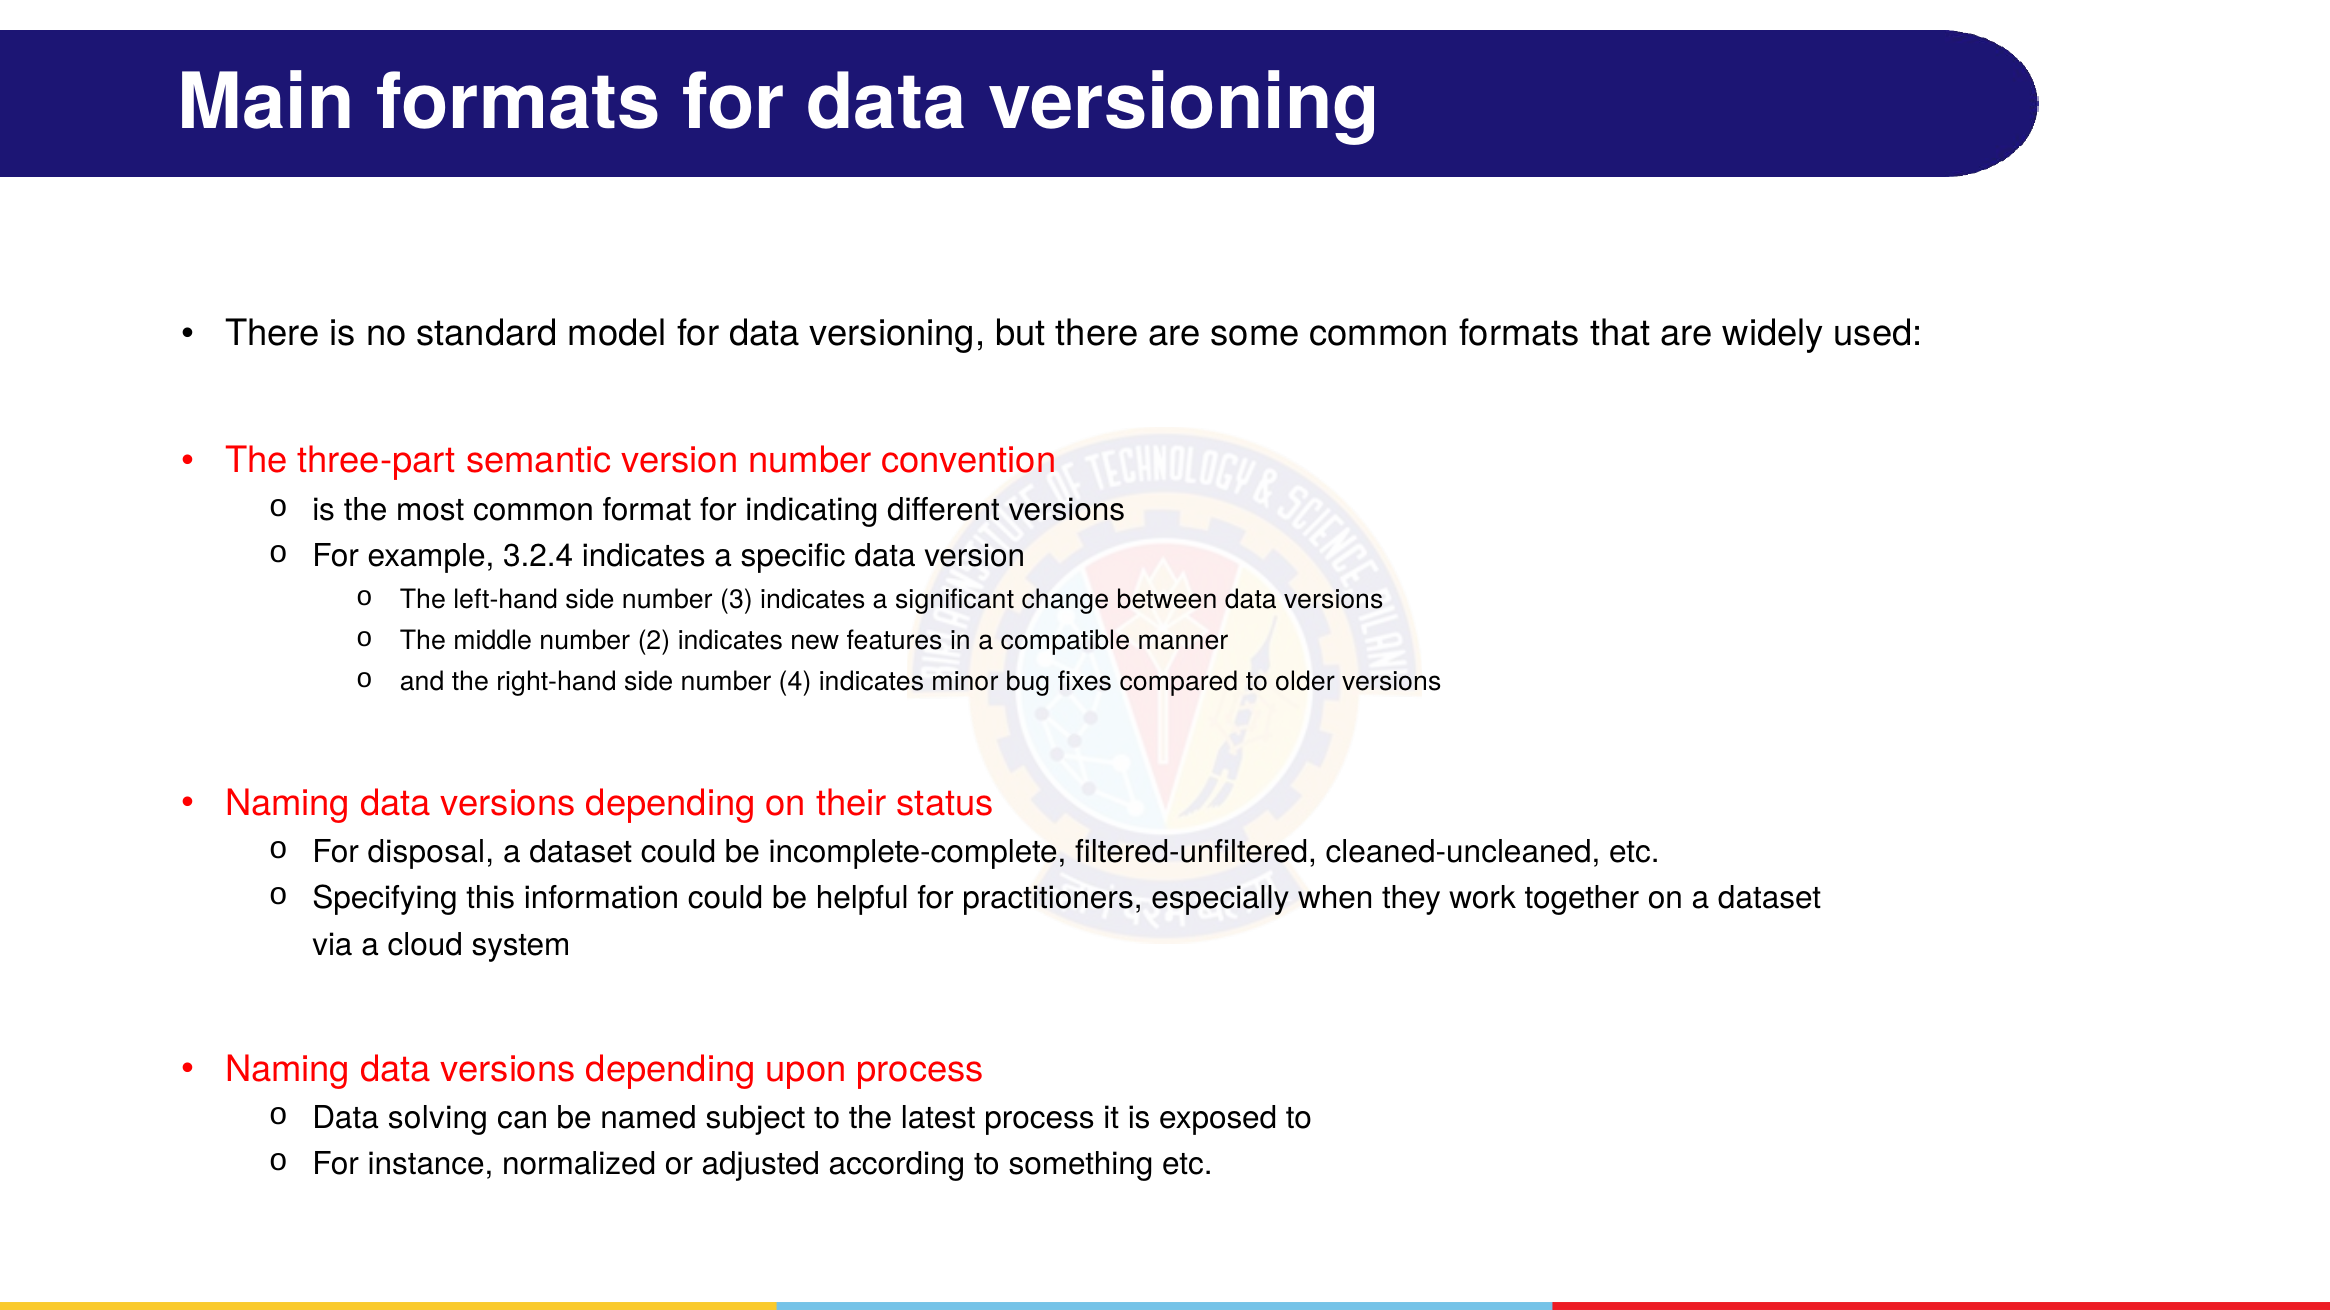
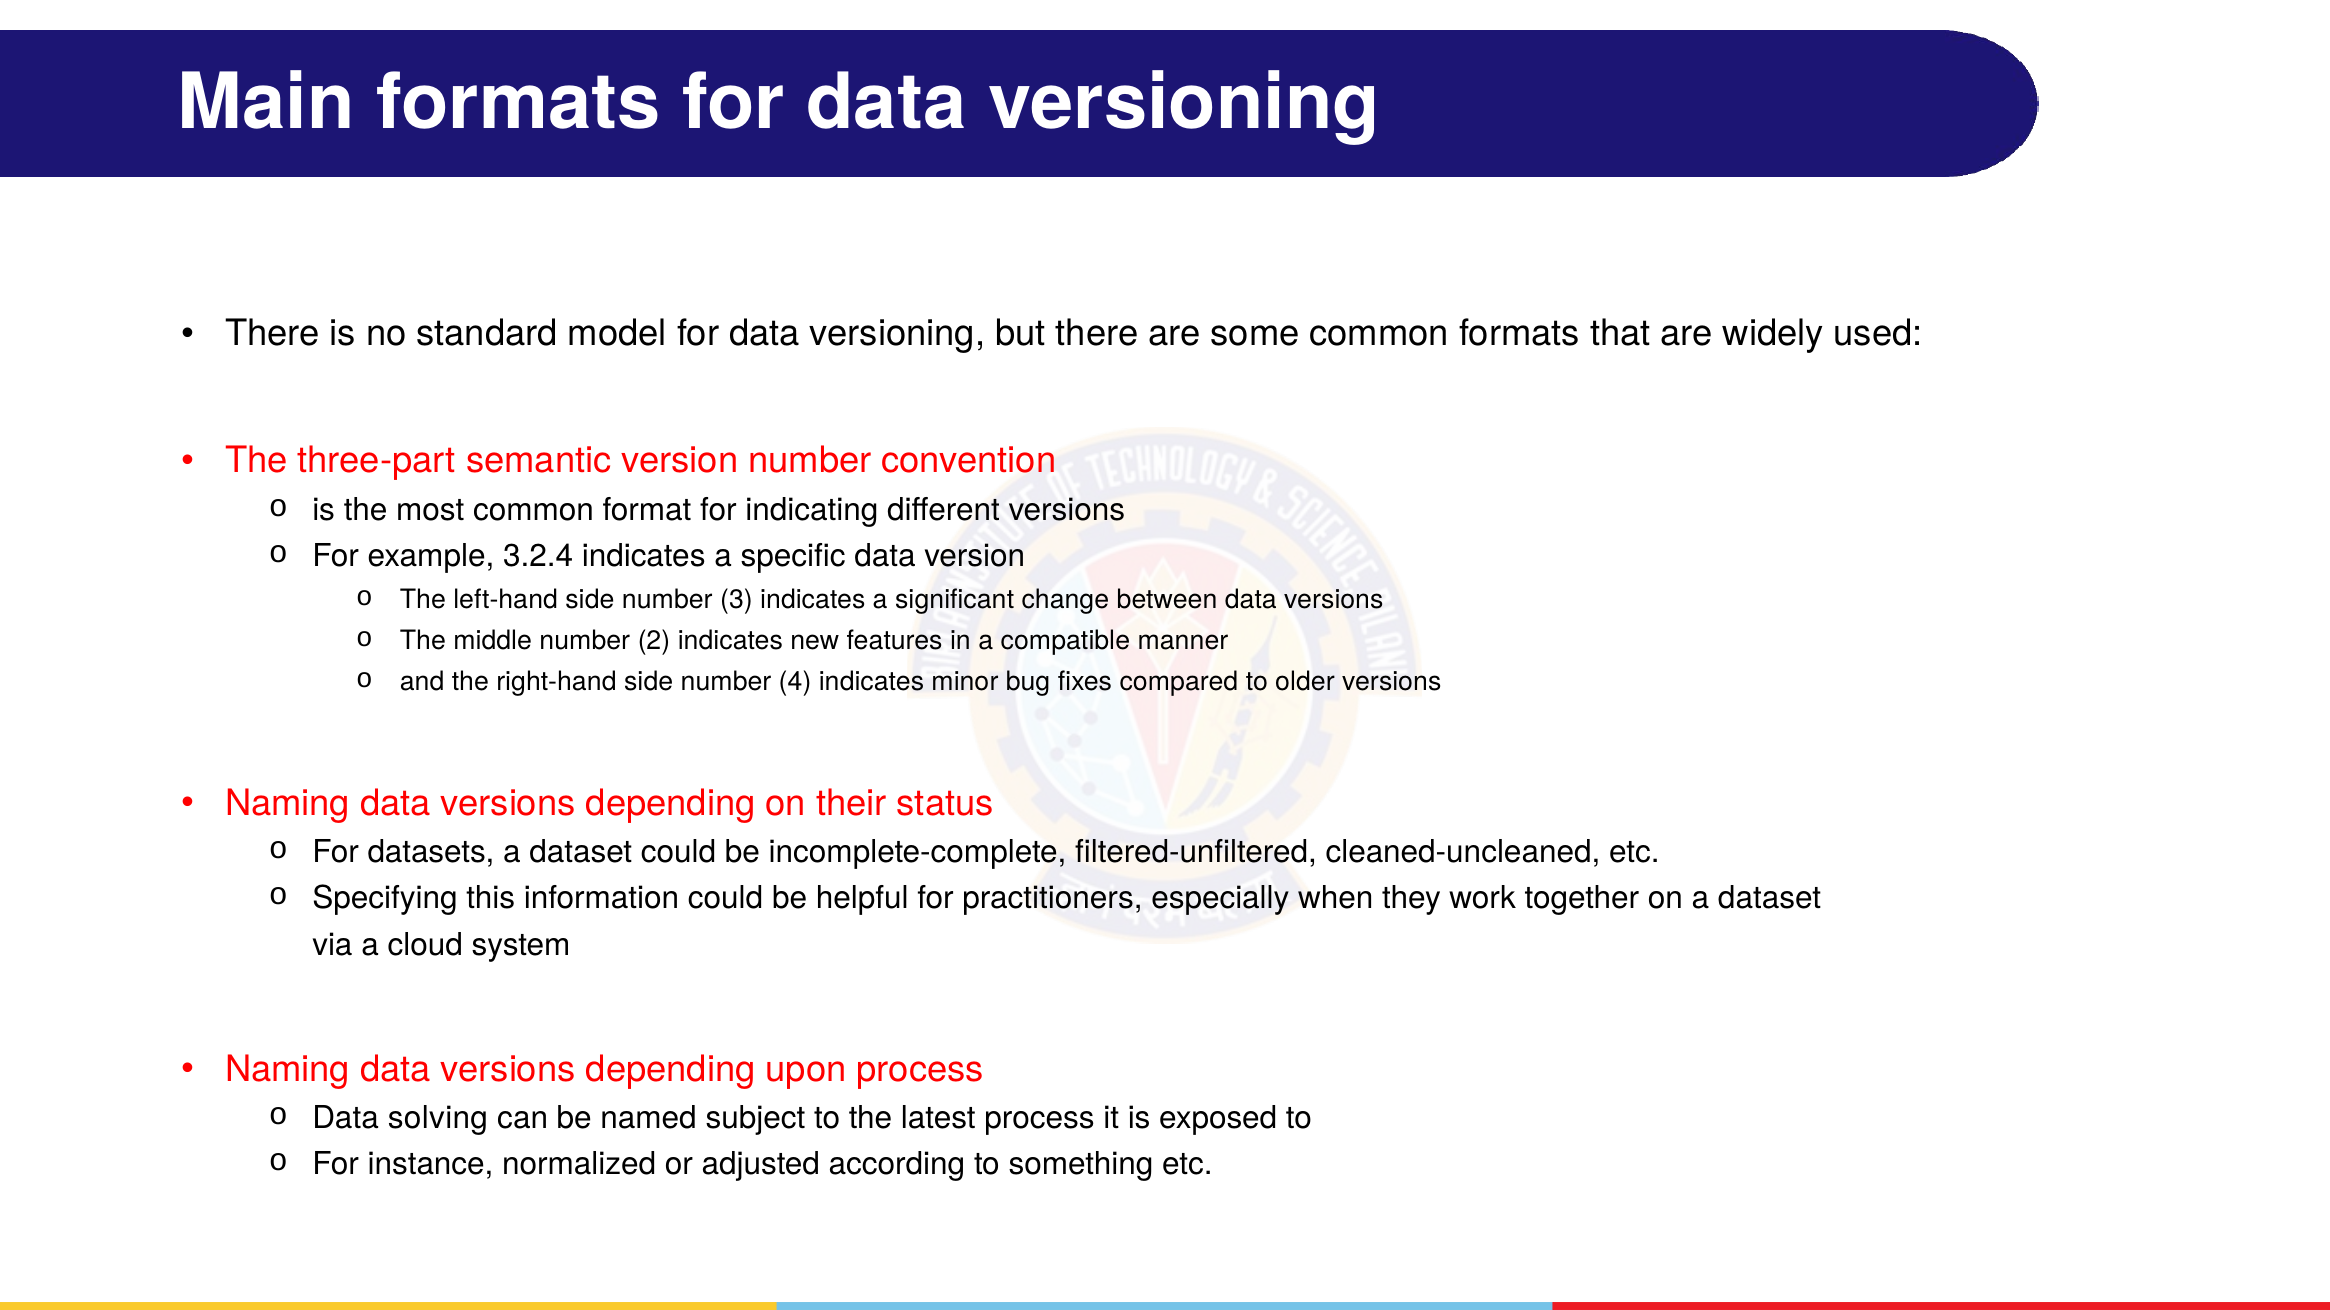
disposal: disposal -> datasets (431, 853)
